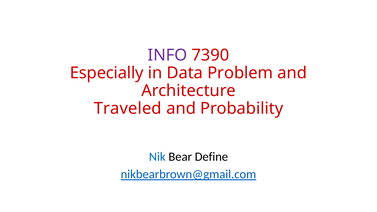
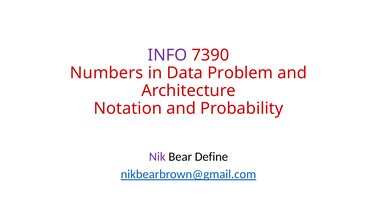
Especially: Especially -> Numbers (107, 73)
Traveled: Traveled -> Notation (128, 109)
Nik colour: blue -> purple (157, 157)
